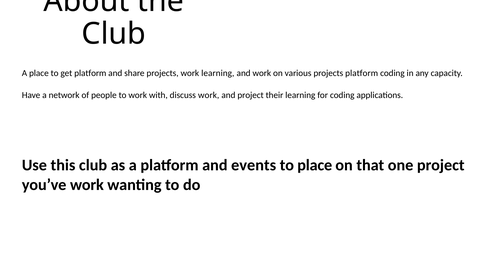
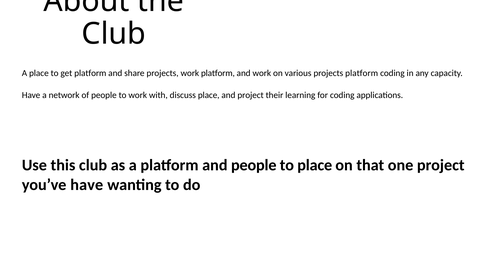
work learning: learning -> platform (218, 73)
discuss work: work -> place (209, 95)
and events: events -> people (254, 165)
you’ve work: work -> have (87, 185)
